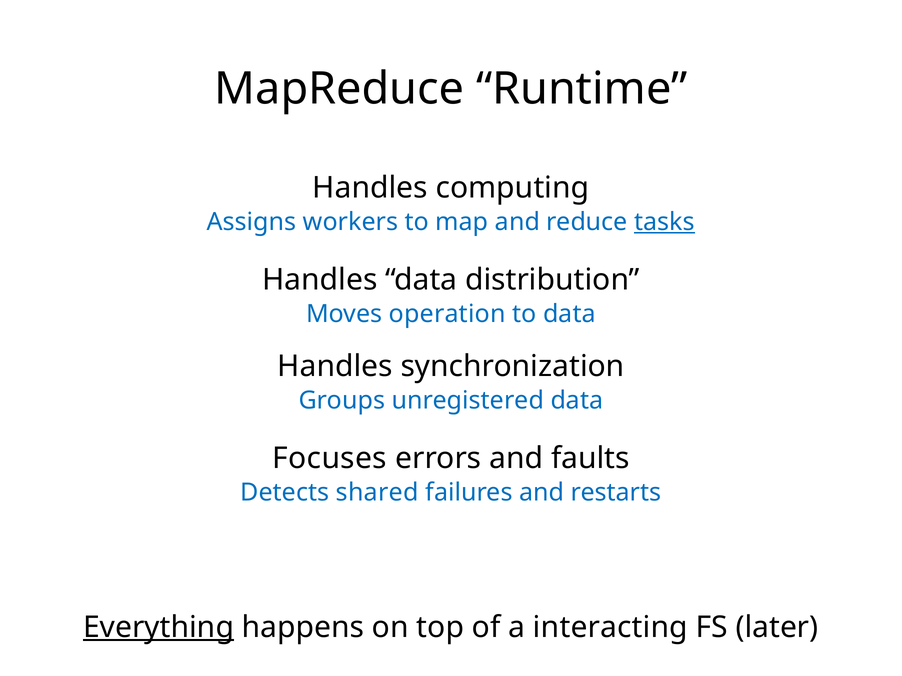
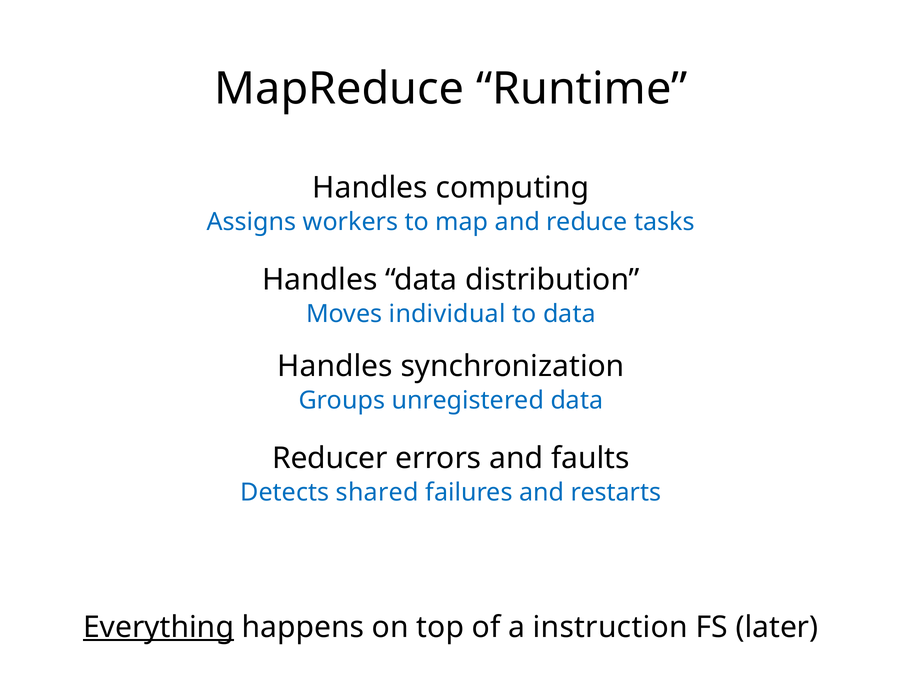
tasks underline: present -> none (664, 222)
operation: operation -> individual (447, 314)
Focuses: Focuses -> Reducer (330, 459)
interacting: interacting -> instruction (610, 628)
